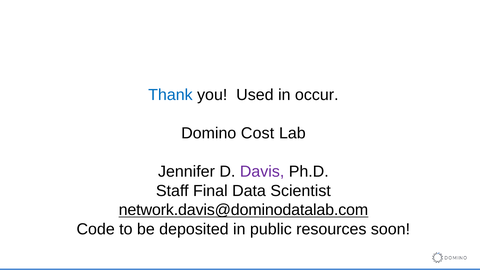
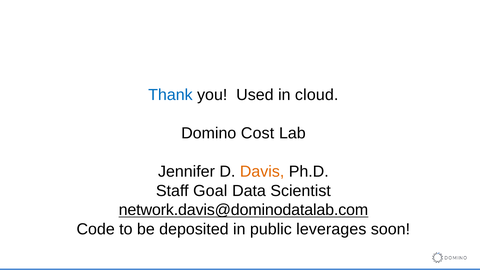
occur: occur -> cloud (317, 95)
Davis colour: purple -> orange (262, 172)
Final: Final -> Goal (210, 191)
resources: resources -> leverages (331, 229)
